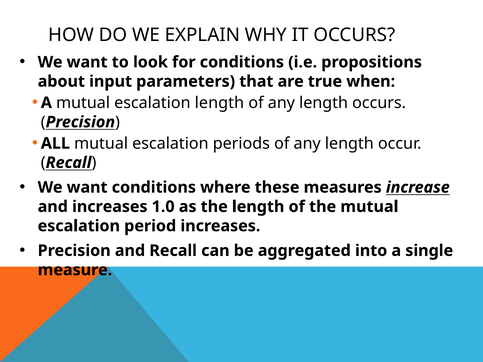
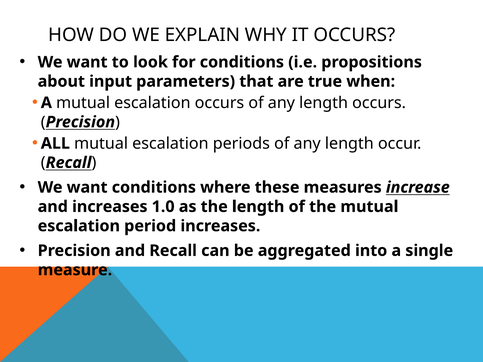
escalation length: length -> occurs (219, 103)
